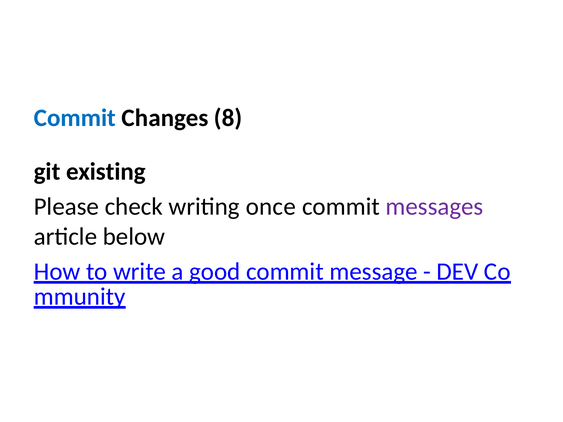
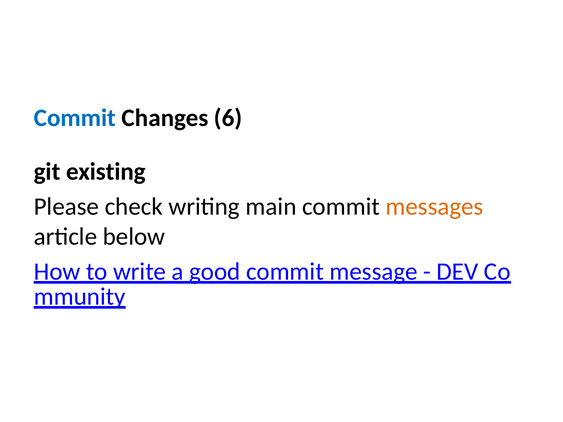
8: 8 -> 6 (228, 118)
once: once -> main (271, 207)
messages colour: purple -> orange (434, 207)
